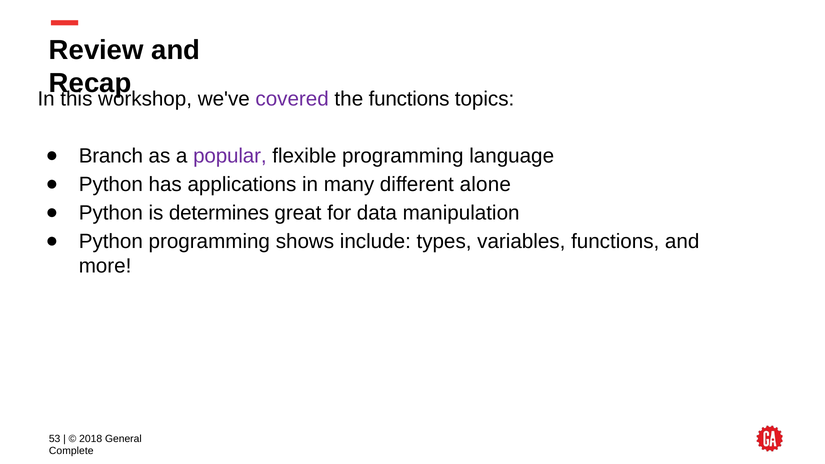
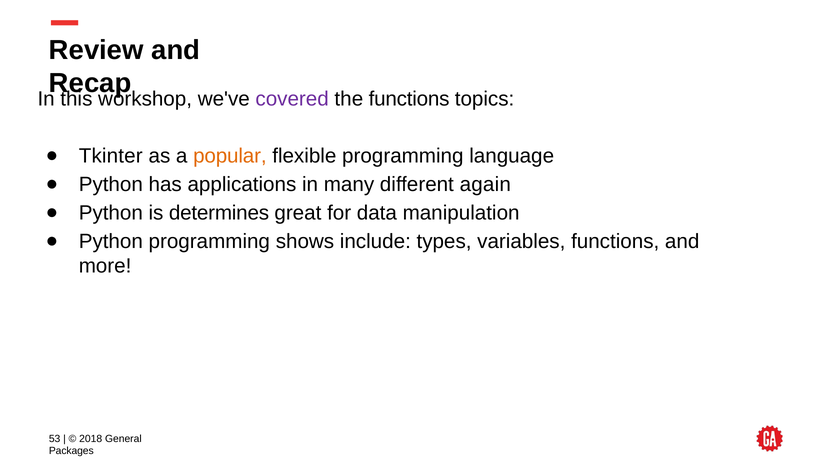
Branch: Branch -> Tkinter (111, 156)
popular colour: purple -> orange (230, 156)
alone: alone -> again (485, 184)
Complete: Complete -> Packages (71, 451)
